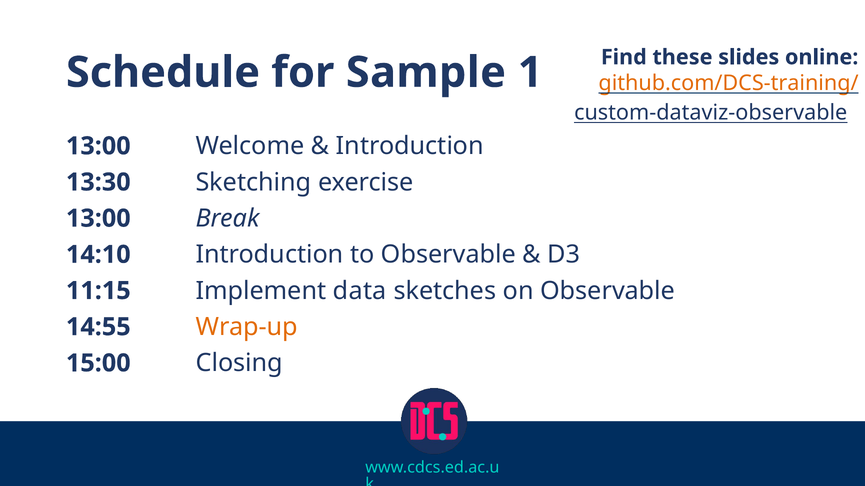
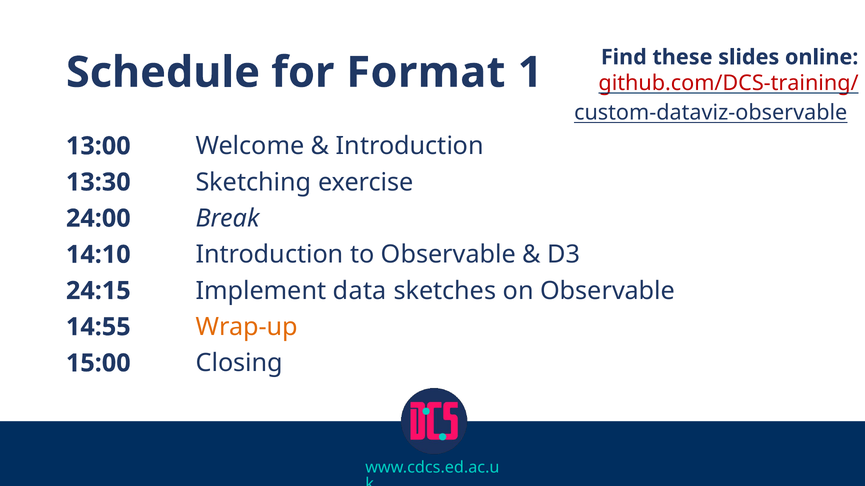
Sample: Sample -> Format (426, 73)
github.com/DCS-training/ colour: orange -> red (729, 83)
13:00: 13:00 -> 24:00 (98, 219)
11:15: 11:15 -> 24:15 (98, 291)
